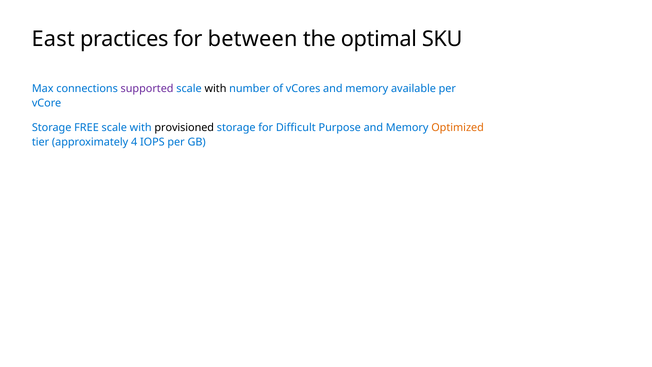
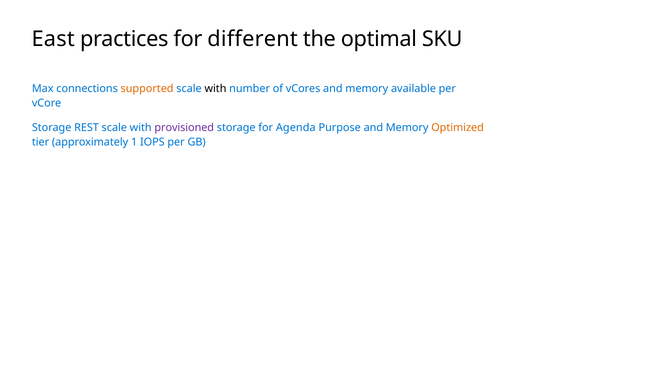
between: between -> different (253, 39)
supported colour: purple -> orange (147, 89)
FREE: FREE -> REST (87, 128)
provisioned colour: black -> purple (184, 128)
Difficult: Difficult -> Agenda (296, 128)
4: 4 -> 1 (134, 142)
